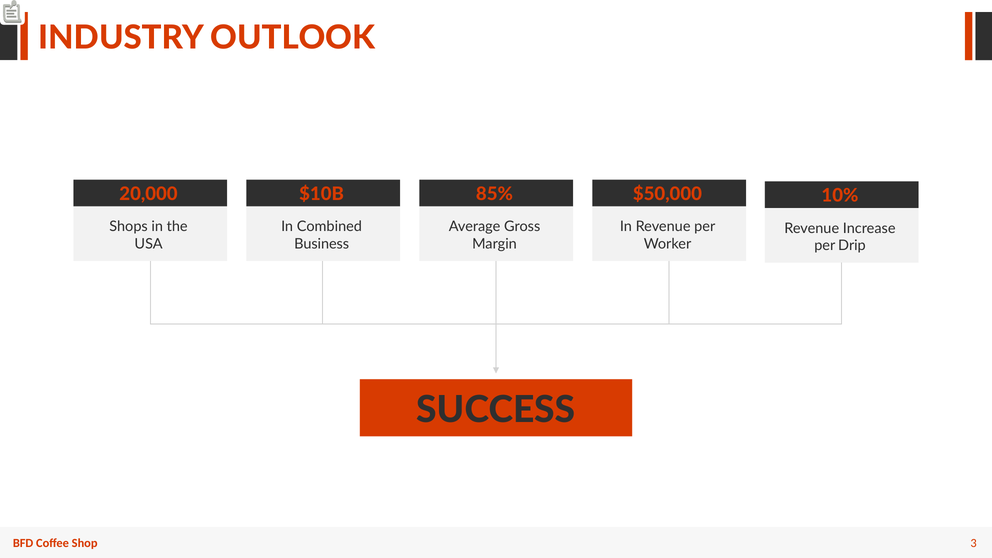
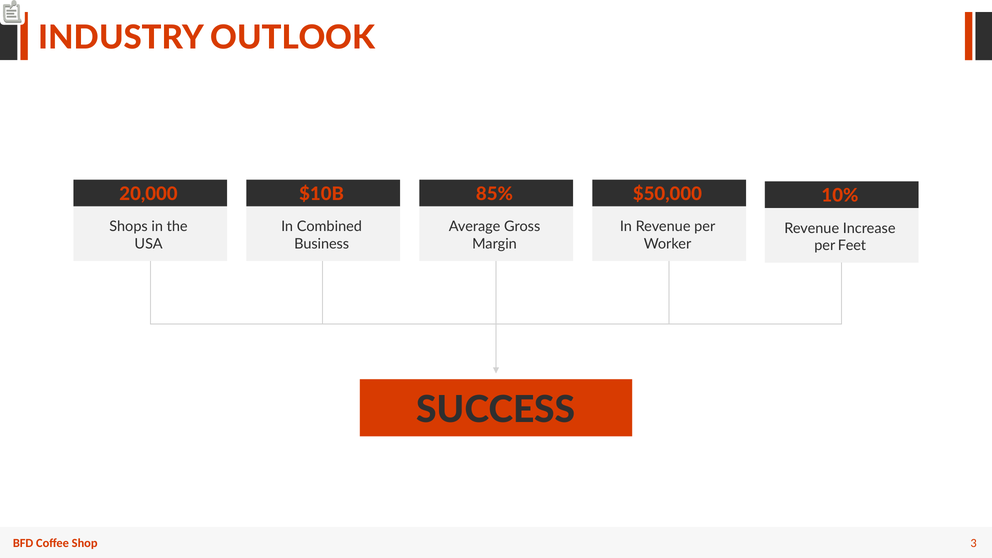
Drip: Drip -> Feet (852, 246)
